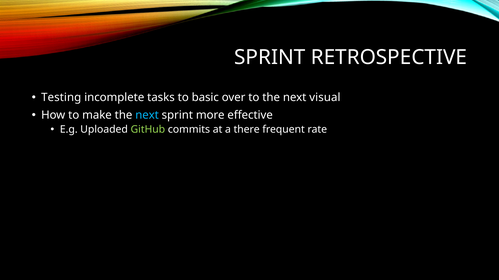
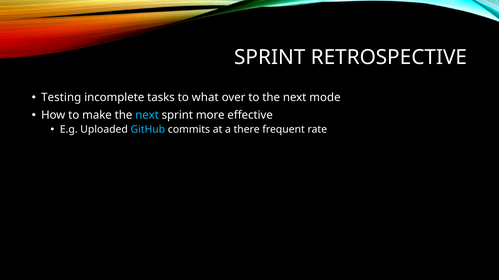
basic: basic -> what (205, 98)
visual: visual -> mode (325, 98)
GitHub colour: light green -> light blue (148, 130)
